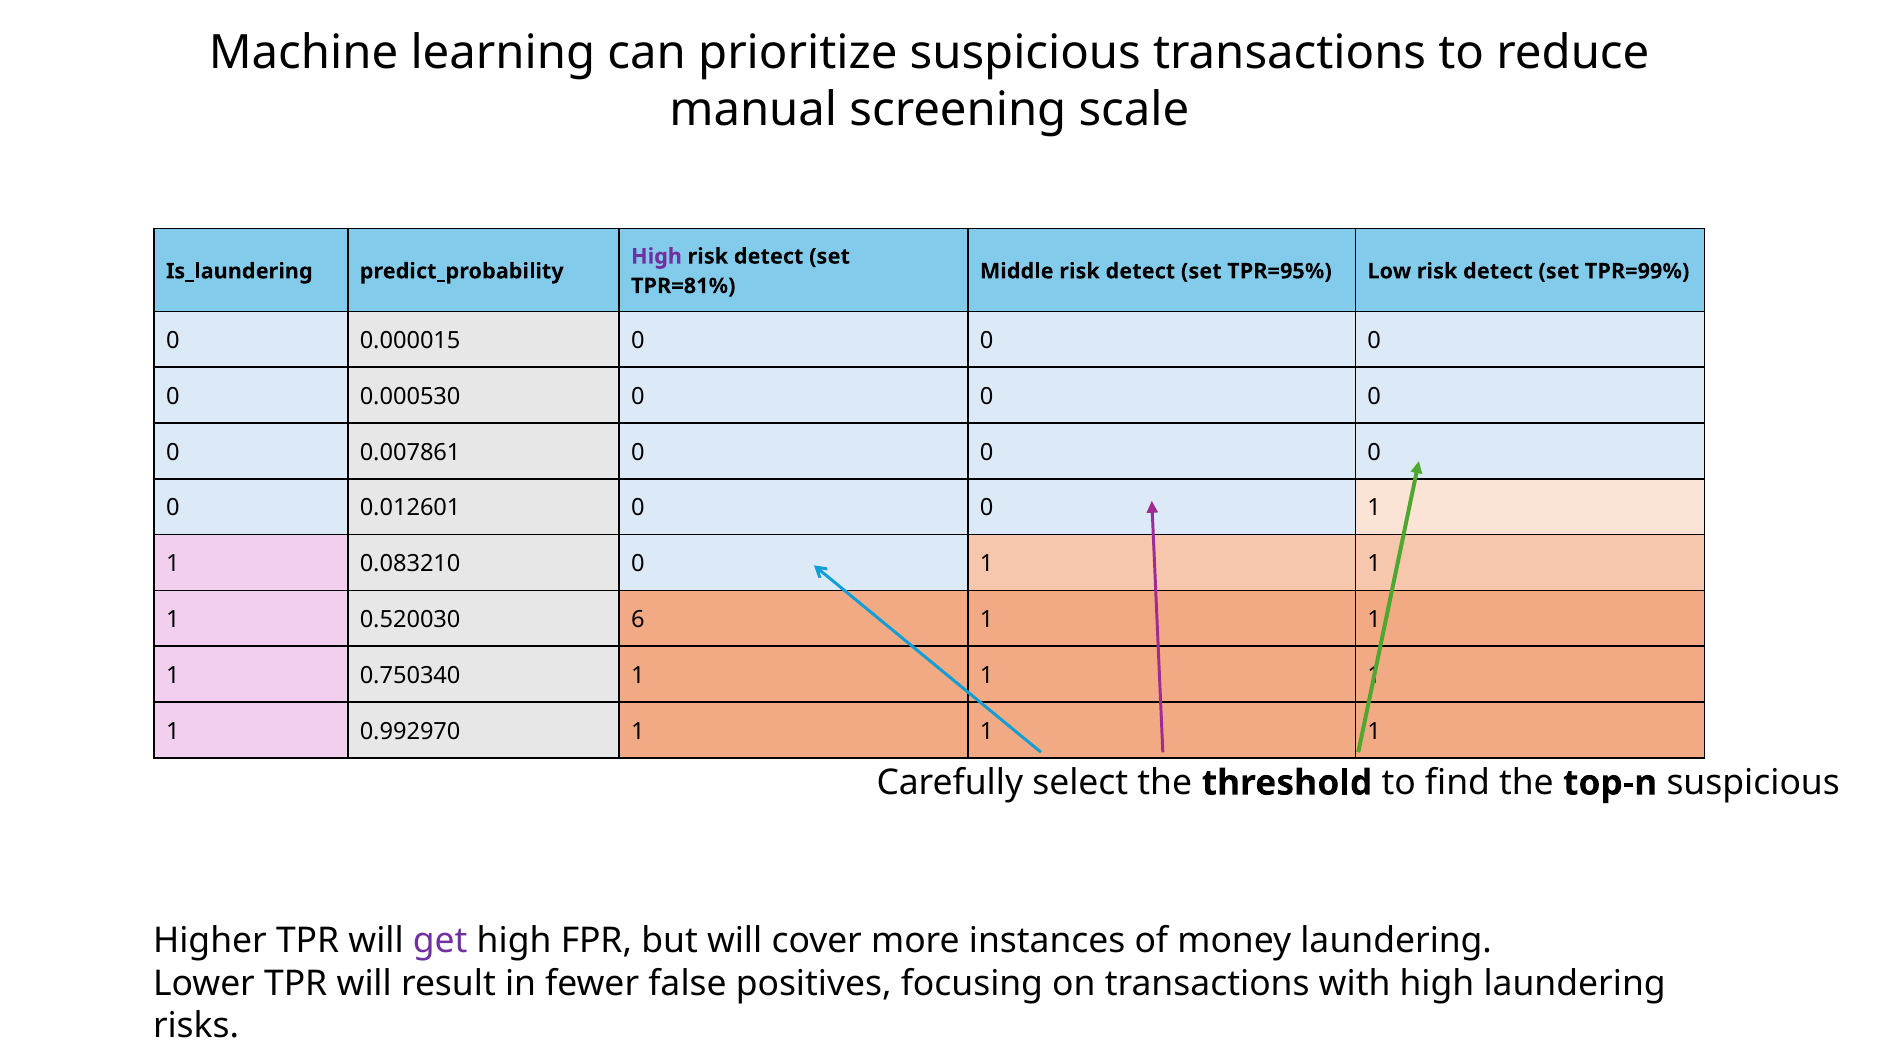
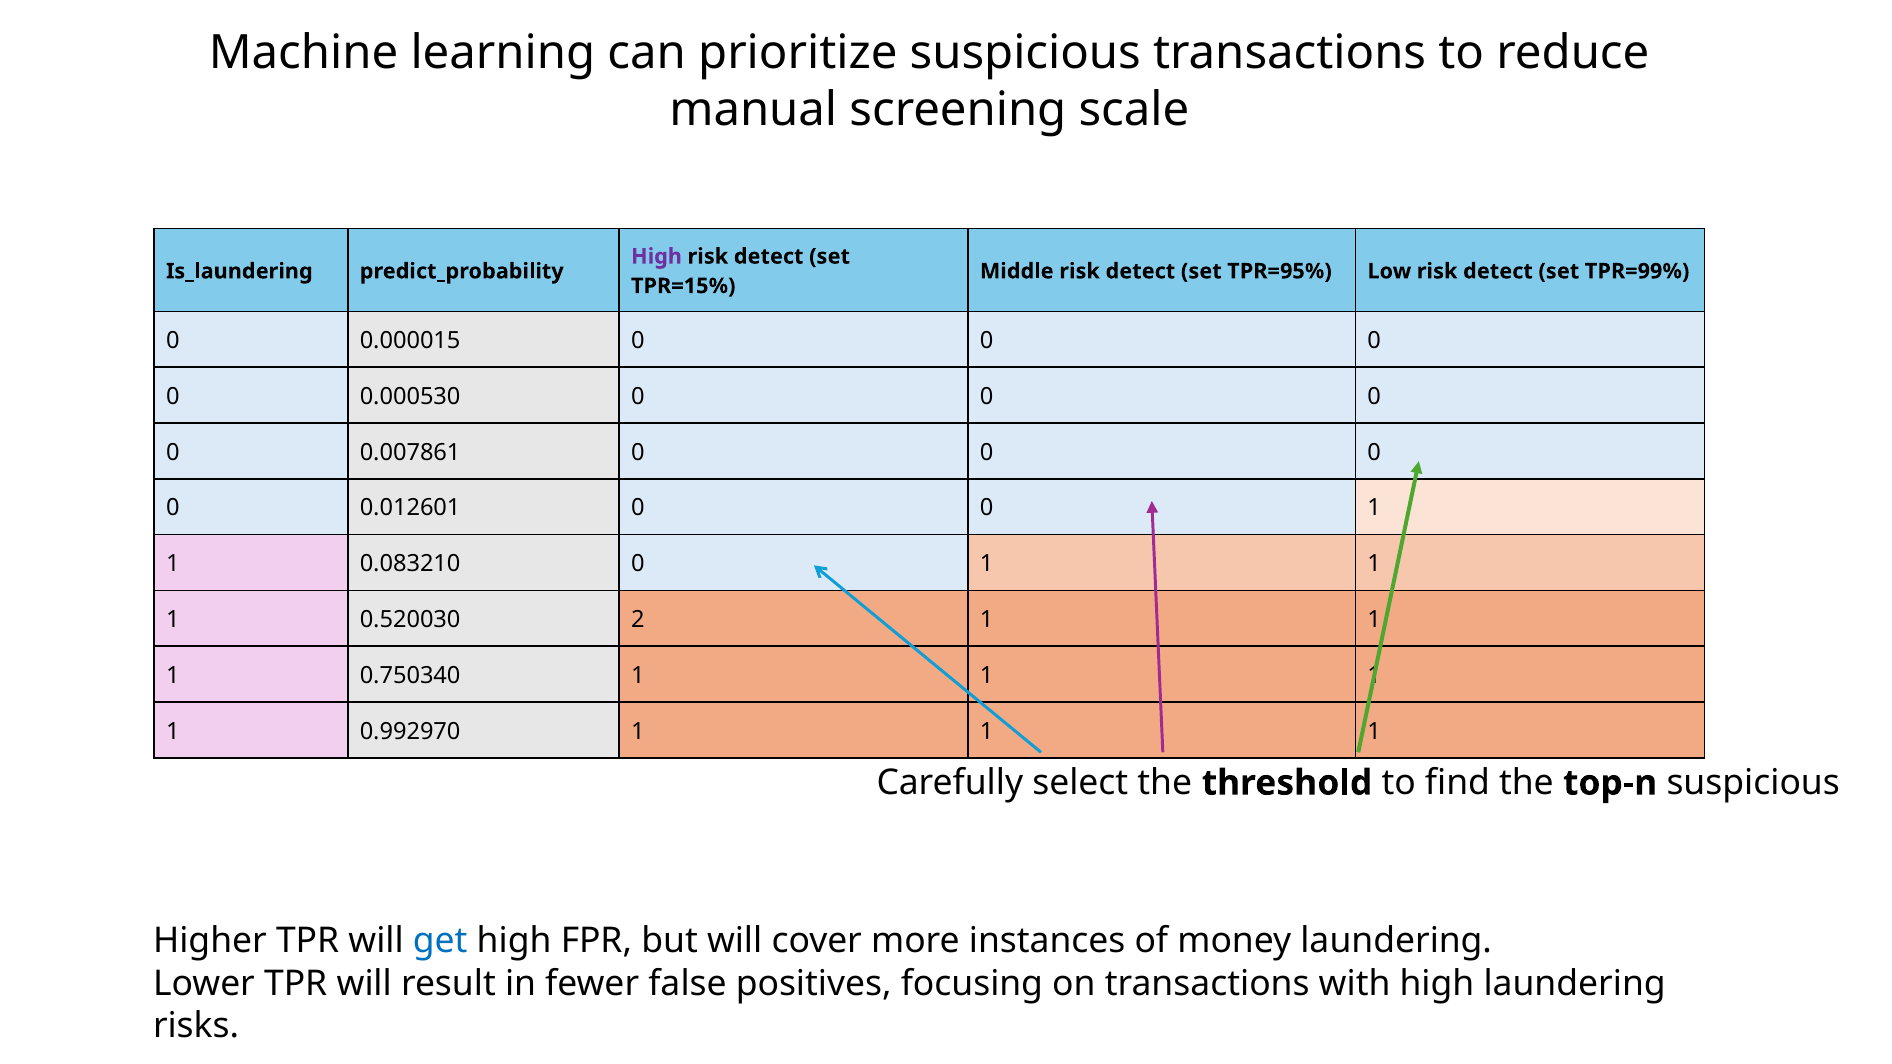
TPR=81%: TPR=81% -> TPR=15% (683, 286)
6: 6 -> 2 (638, 620)
get colour: purple -> blue (440, 941)
